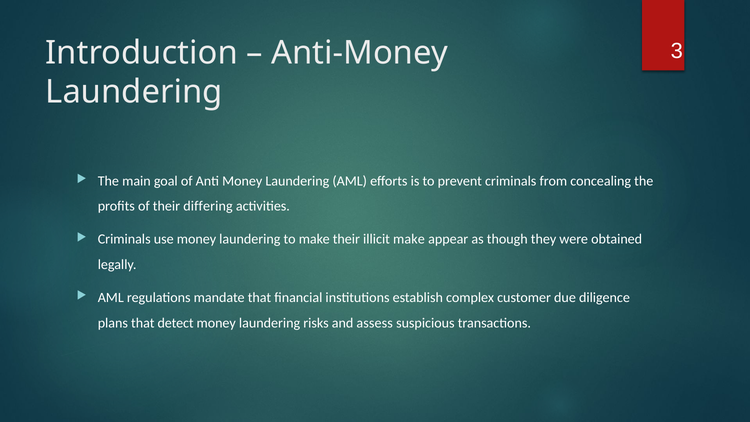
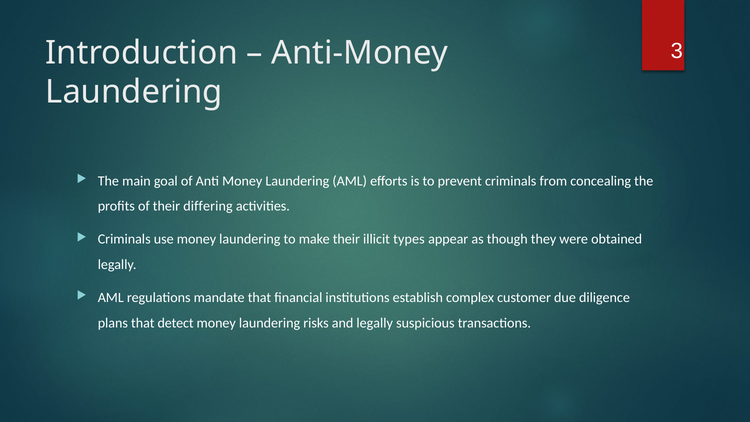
illicit make: make -> types (409, 239)
and assess: assess -> legally (375, 323)
